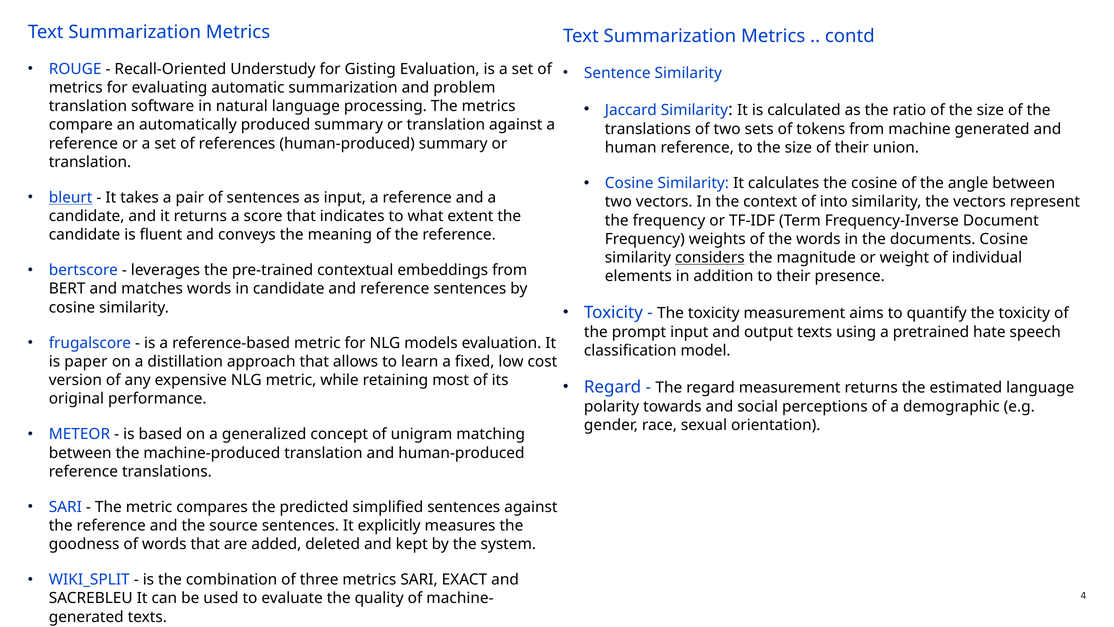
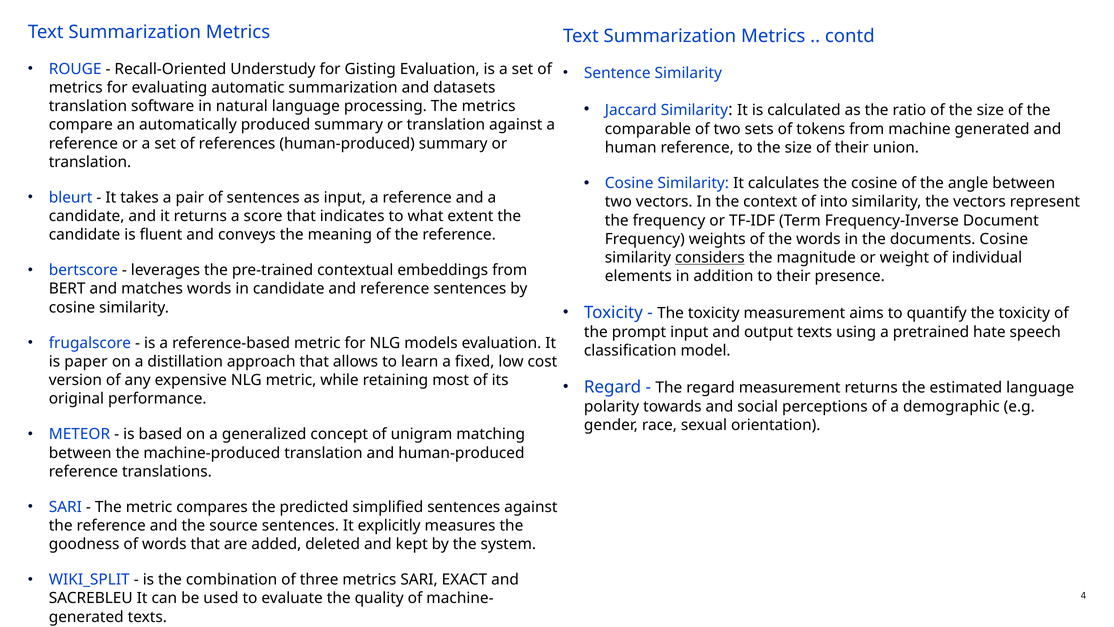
problem: problem -> datasets (464, 88)
translations: translations -> comparable (648, 129)
bleurt underline: present -> none (71, 197)
